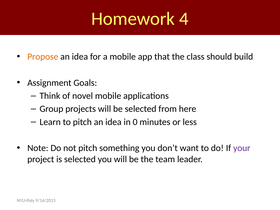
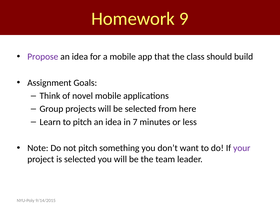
4: 4 -> 9 (184, 19)
Propose colour: orange -> purple (43, 57)
0: 0 -> 7 (135, 122)
